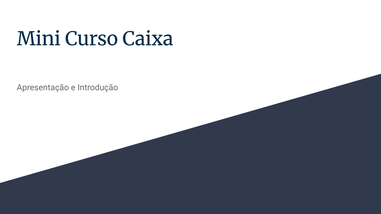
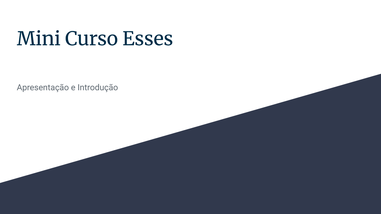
Caixa: Caixa -> Esses (148, 39)
